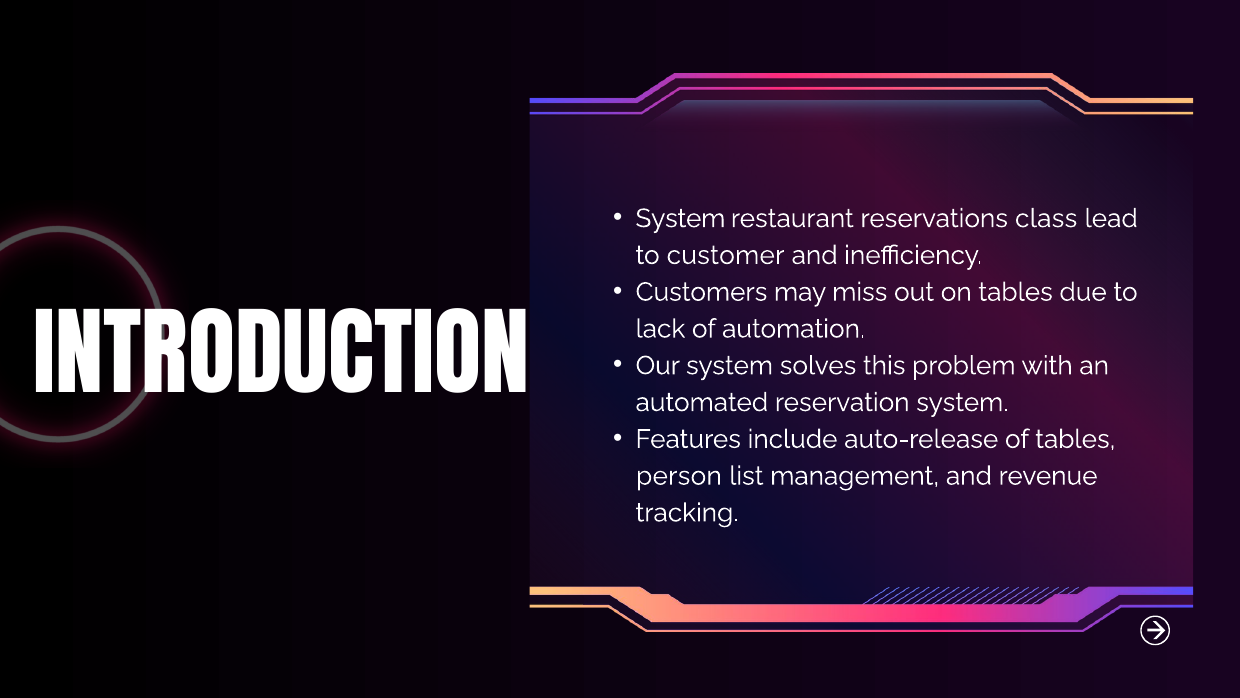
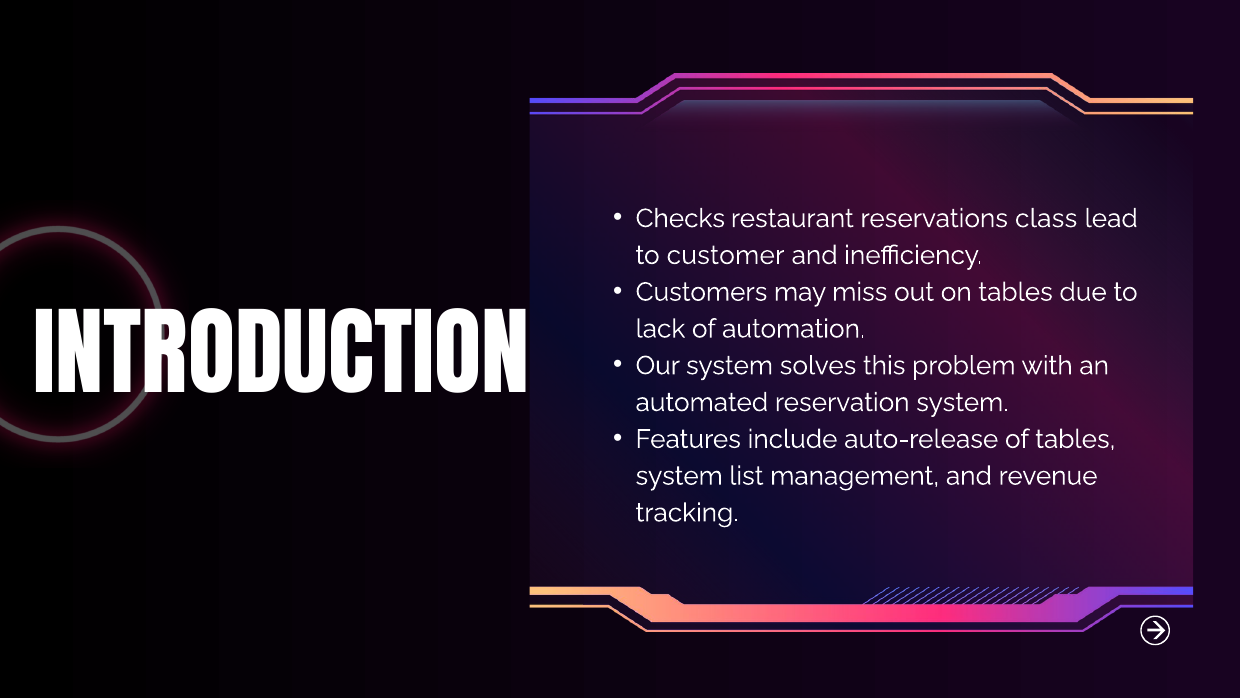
System: System -> Checks (680, 218)
person: person -> system (679, 476)
